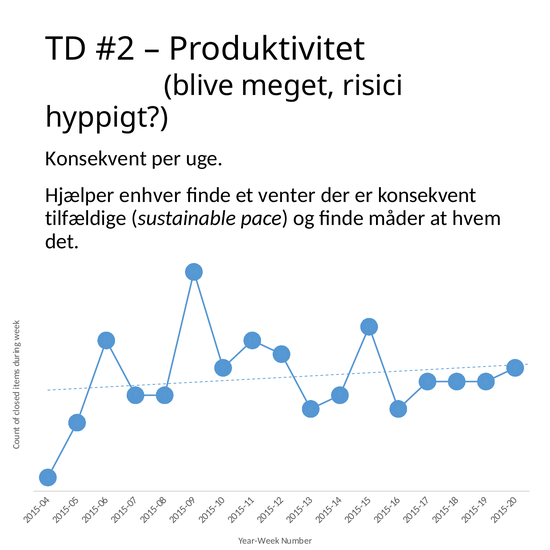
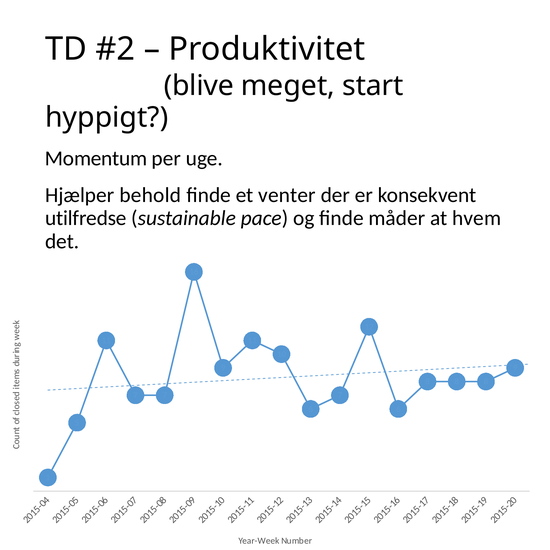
risici: risici -> start (373, 86)
Konsekvent: Konsekvent -> Momentum (96, 158)
enhver: enhver -> behold (150, 195)
tilfældige: tilfældige -> utilfredse (86, 218)
